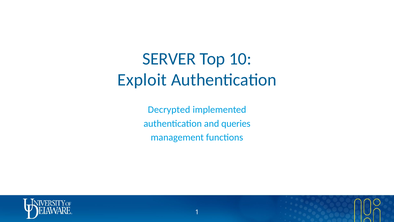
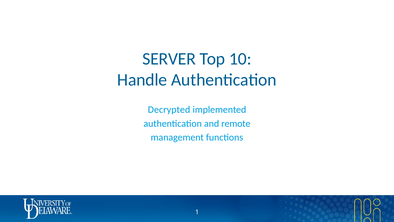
Exploit: Exploit -> Handle (142, 80)
queries: queries -> remote (236, 123)
